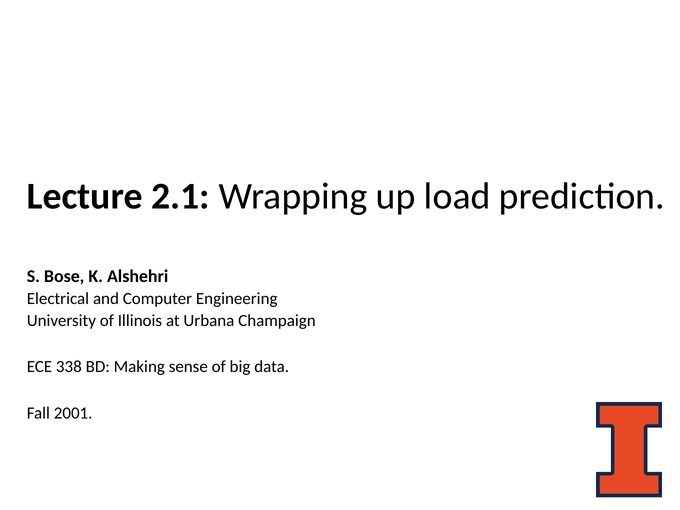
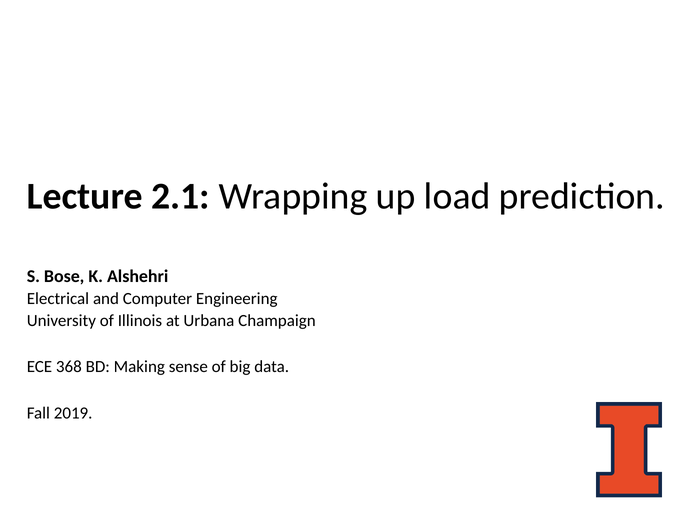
338: 338 -> 368 (69, 367)
2001: 2001 -> 2019 (73, 413)
